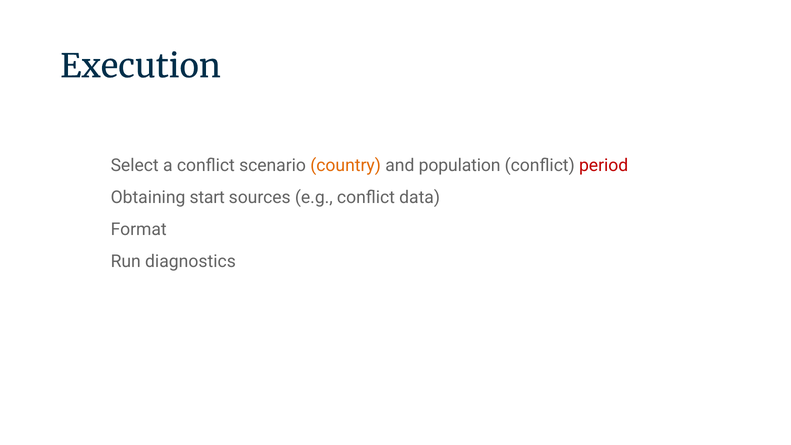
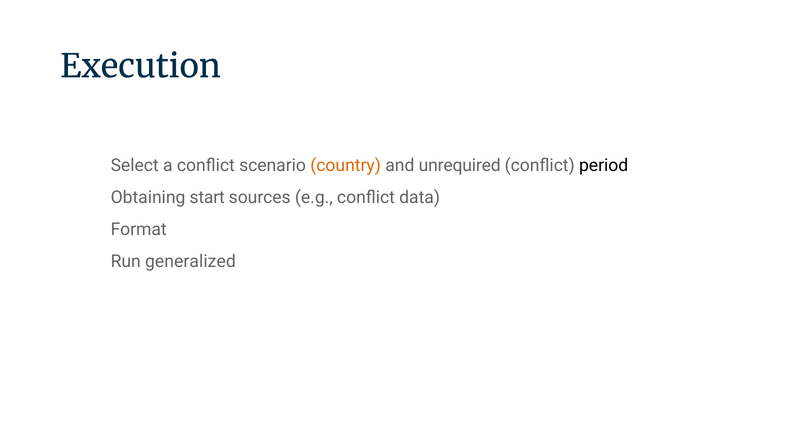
population: population -> unrequired (460, 165)
period colour: red -> black (604, 165)
diagnostics: diagnostics -> generalized (190, 261)
